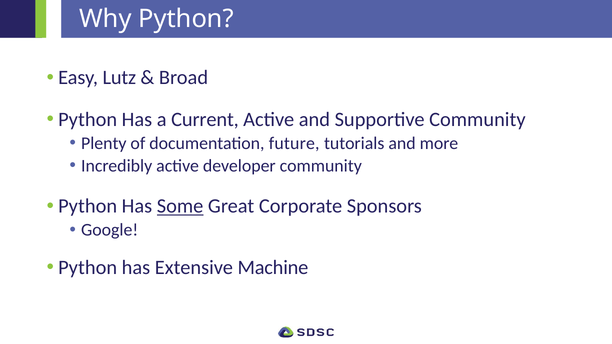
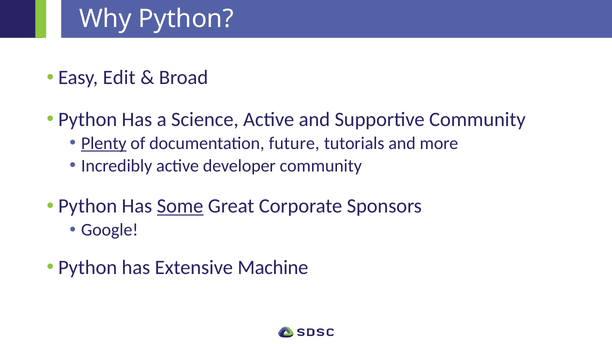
Lutz: Lutz -> Edit (119, 78)
Current: Current -> Science (205, 120)
Plenty underline: none -> present (104, 143)
